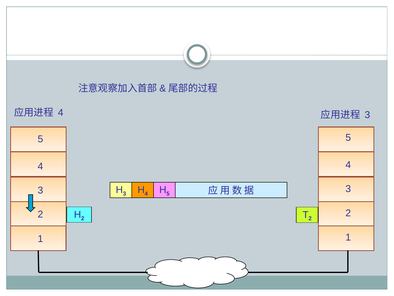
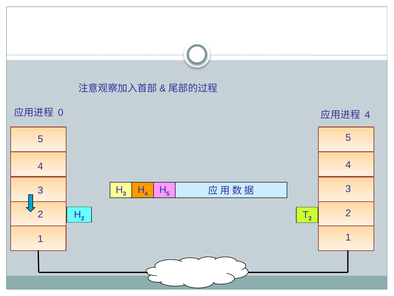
4: 4 -> 0 (61, 112)
3: 3 -> 4 (367, 115)
